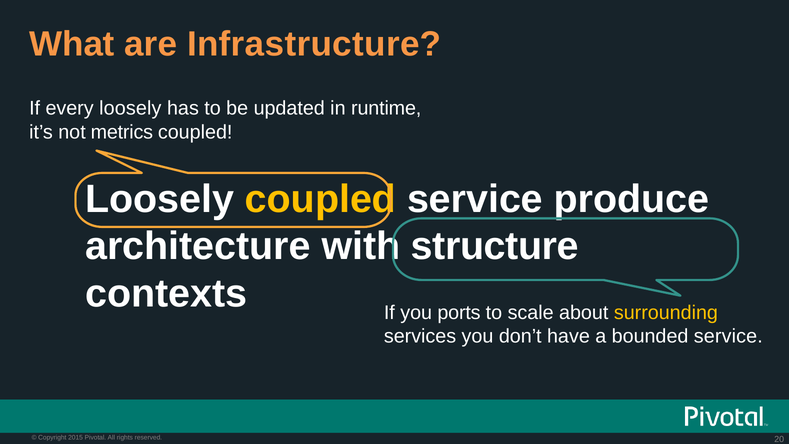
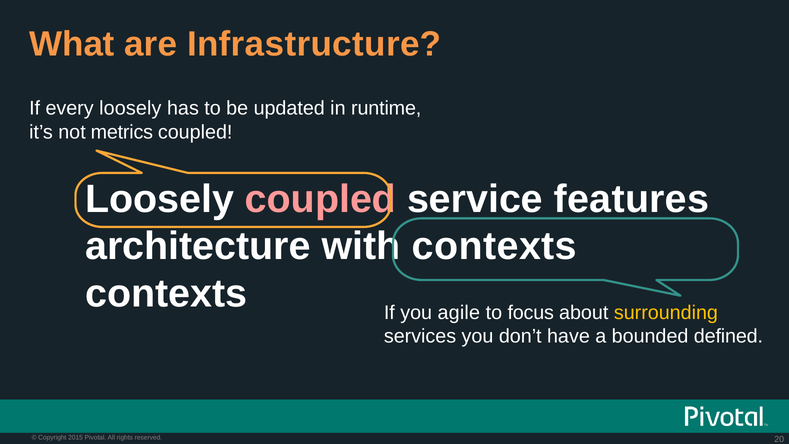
coupled colour: yellow -> pink (320, 199)
produce: produce -> features (631, 199)
with structure: structure -> contexts (494, 246)
ports: ports -> agile (459, 313)
scale: scale -> focus (531, 313)
bounded service: service -> defined (728, 336)
